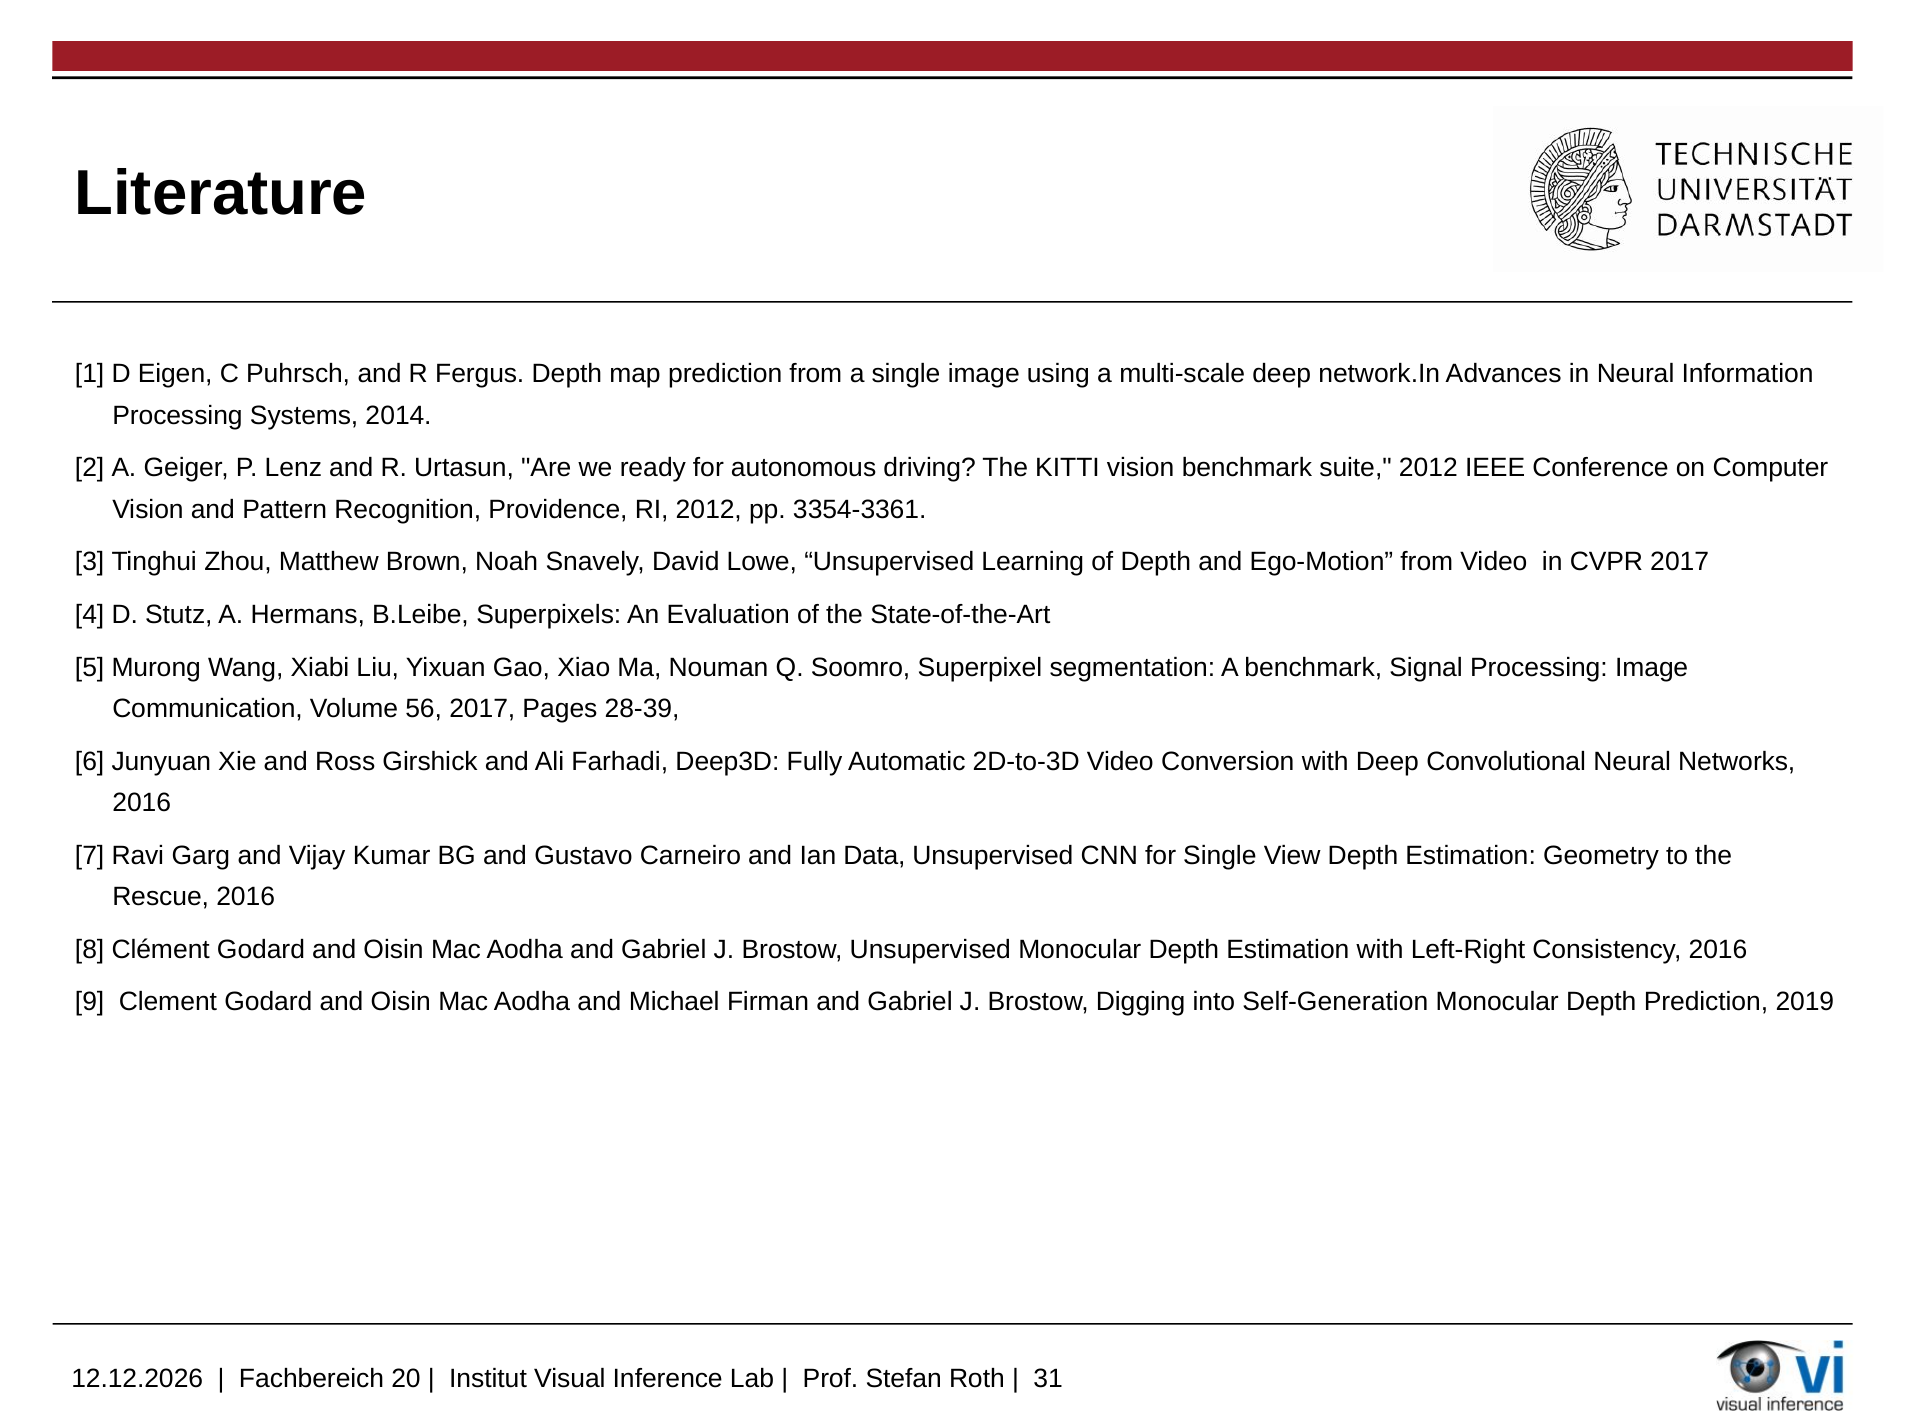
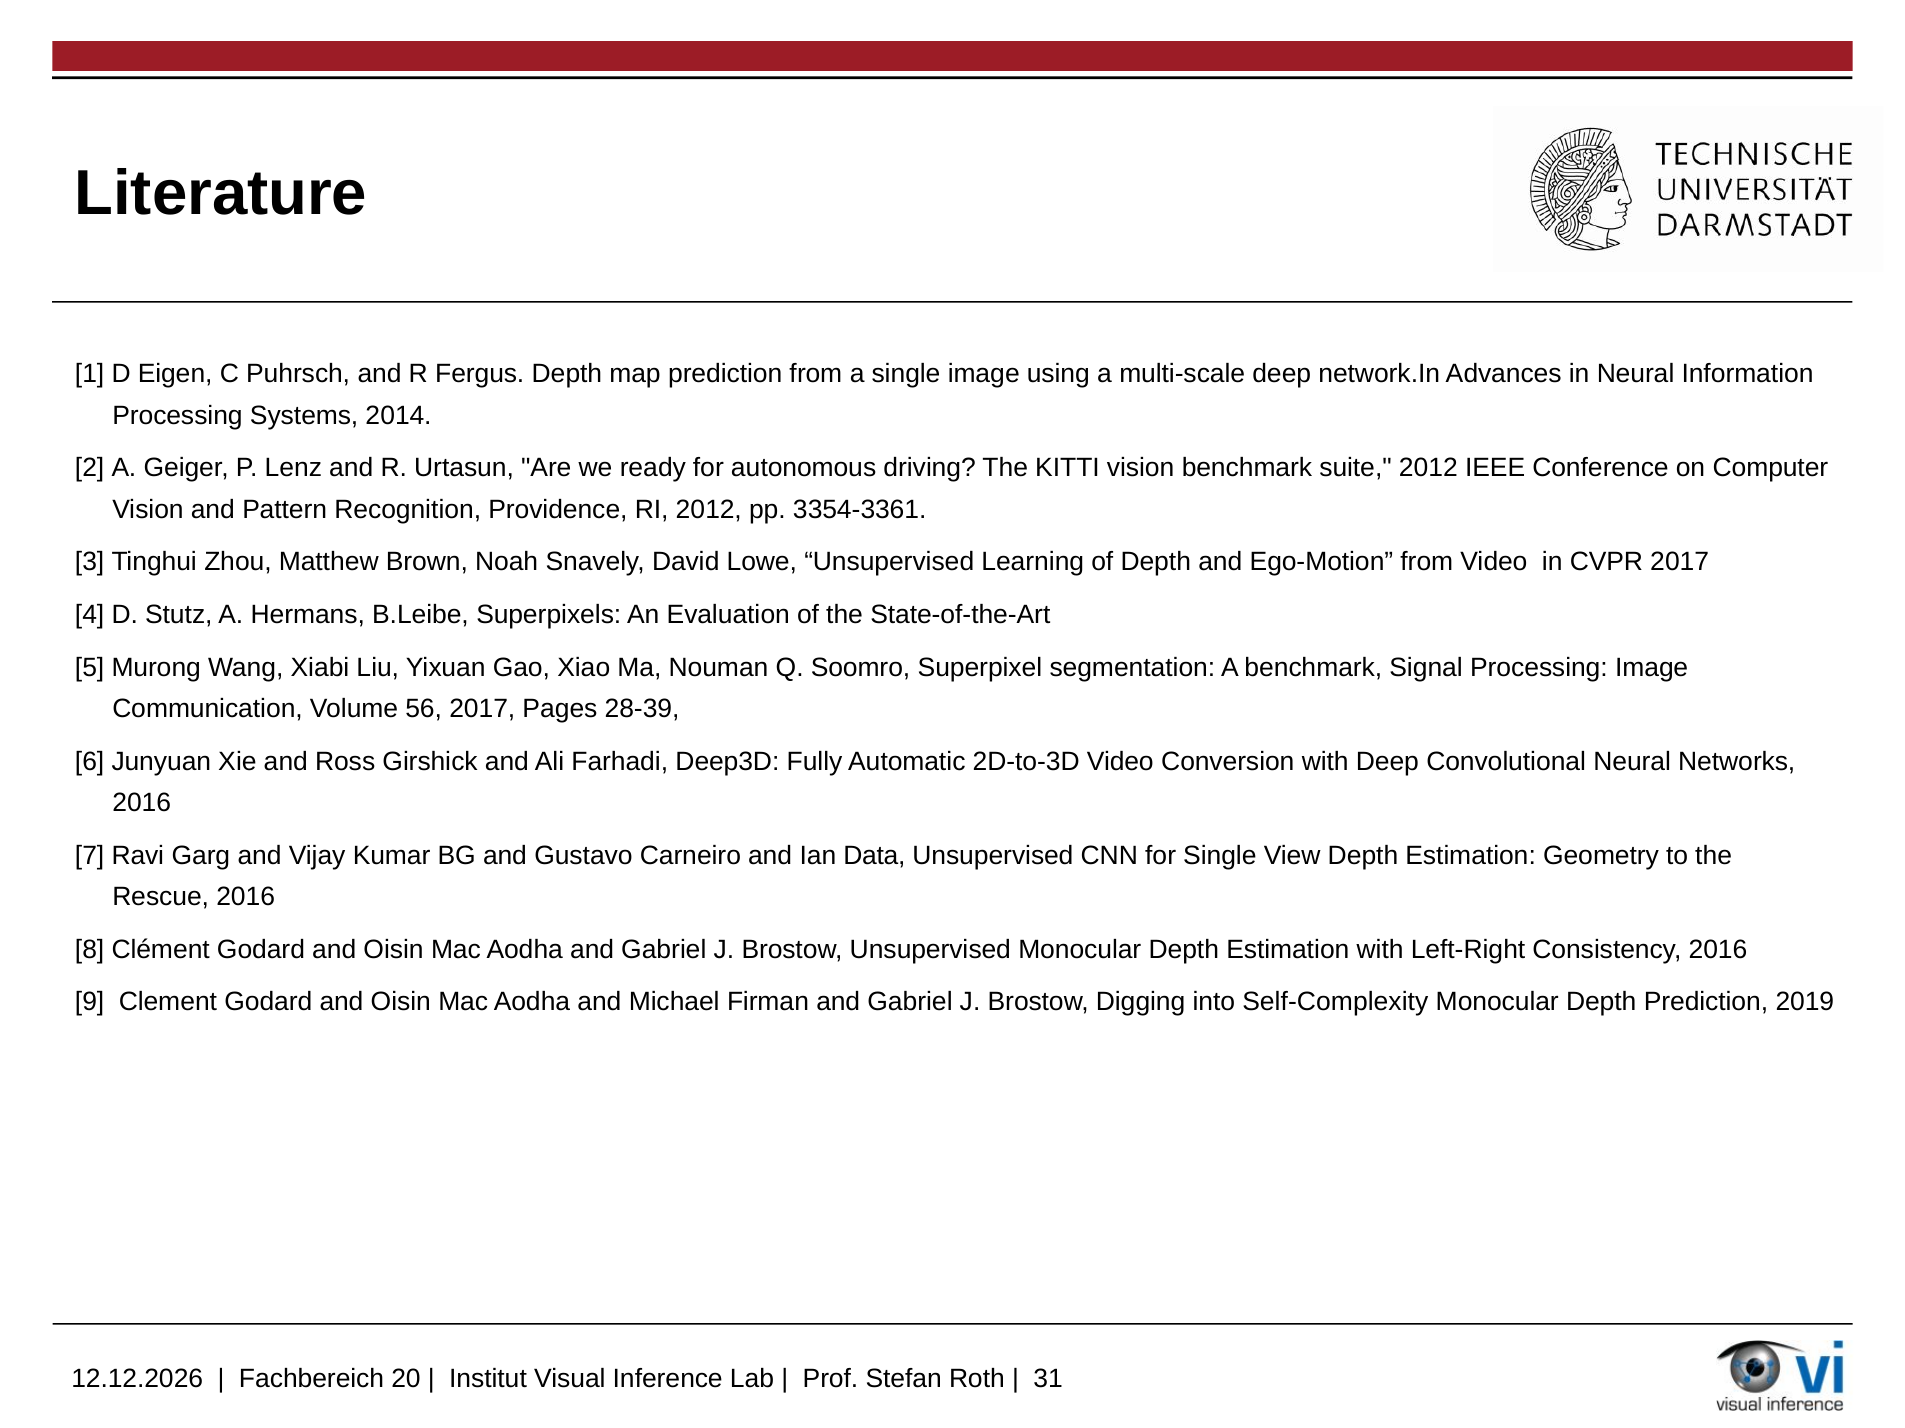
Self-Generation: Self-Generation -> Self-Complexity (1335, 1003)
